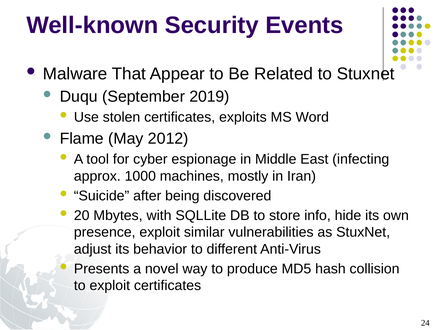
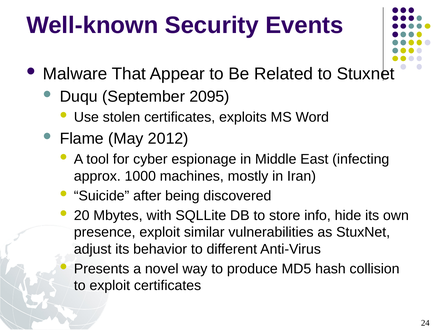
2019: 2019 -> 2095 (209, 97)
